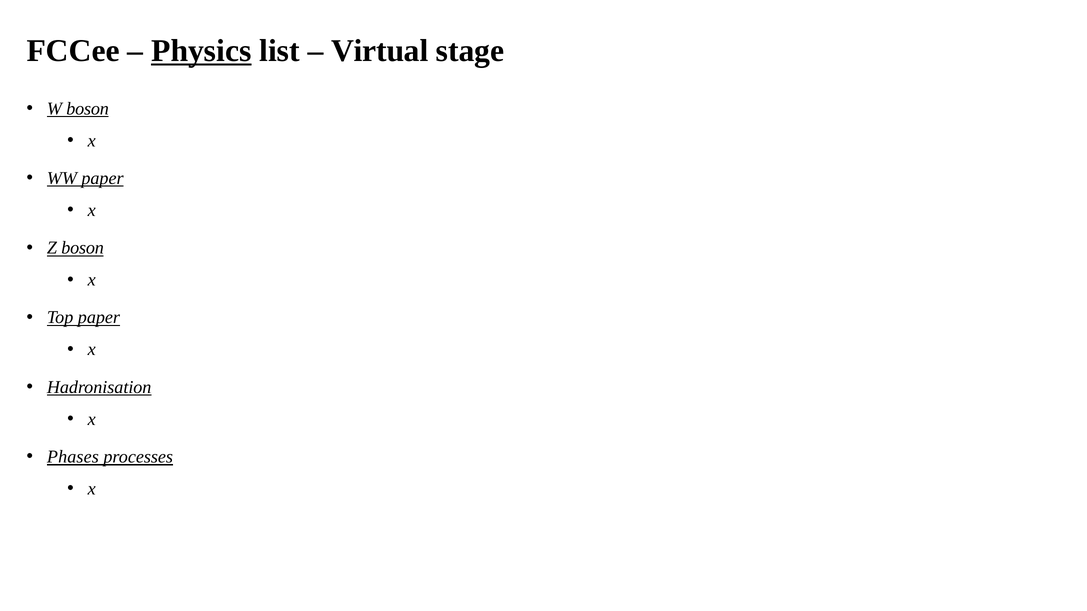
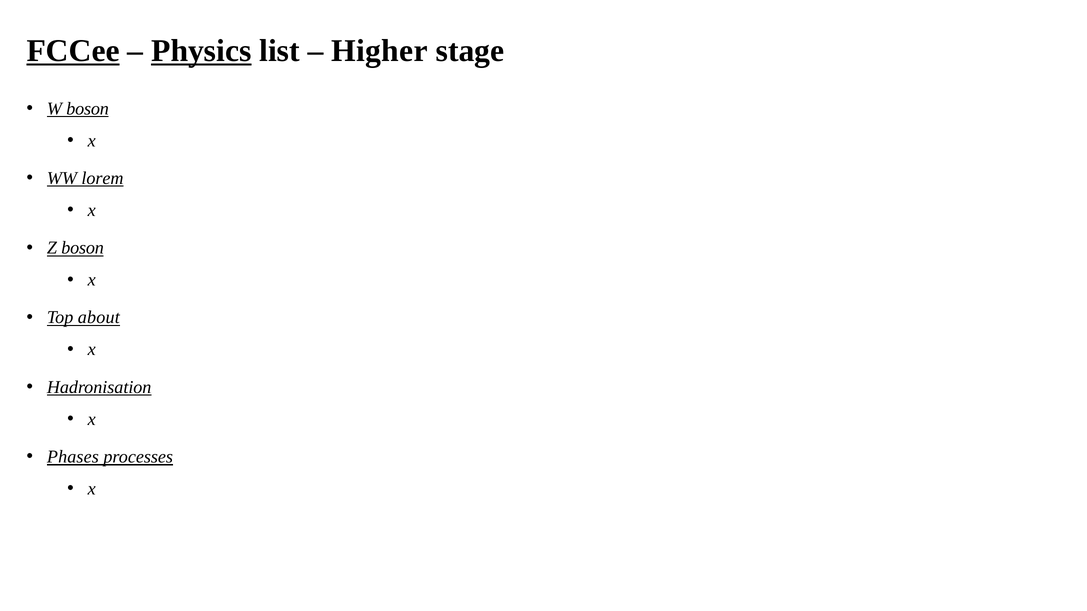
FCCee underline: none -> present (73, 51)
Virtual: Virtual -> Higher (380, 51)
WW paper: paper -> lorem (102, 178)
Top paper: paper -> about (99, 318)
